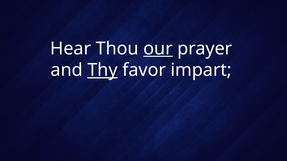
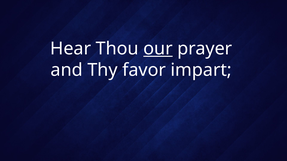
Thy underline: present -> none (103, 70)
